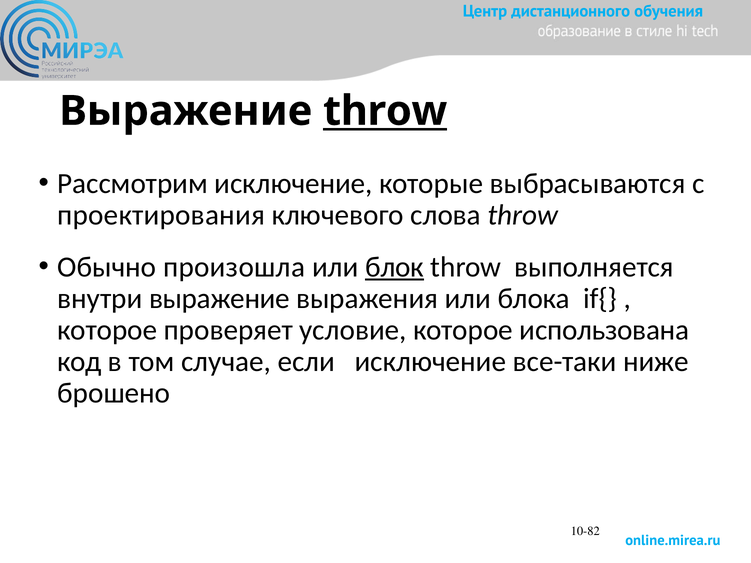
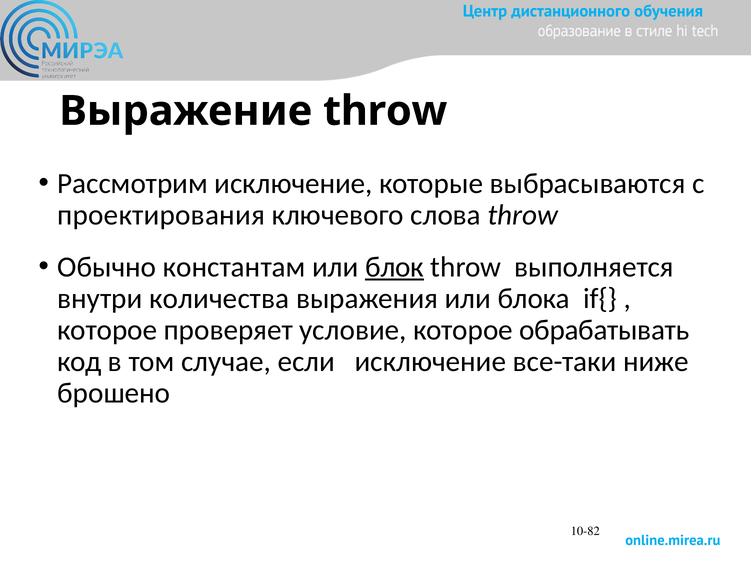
throw underline: present -> none (385, 111)
произошла: произошла -> константам (234, 267)
внутри выражение: выражение -> количества (219, 299)
использована: использована -> обрабатывать (604, 330)
